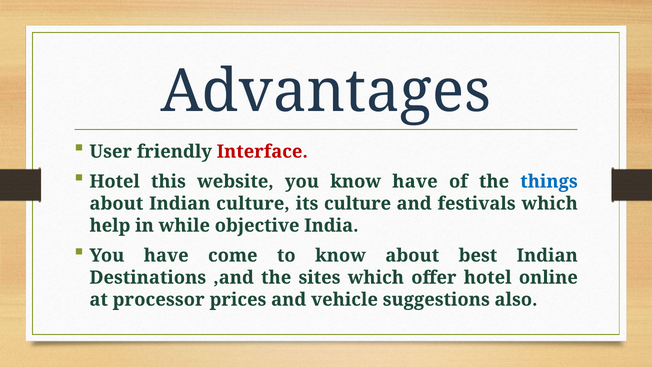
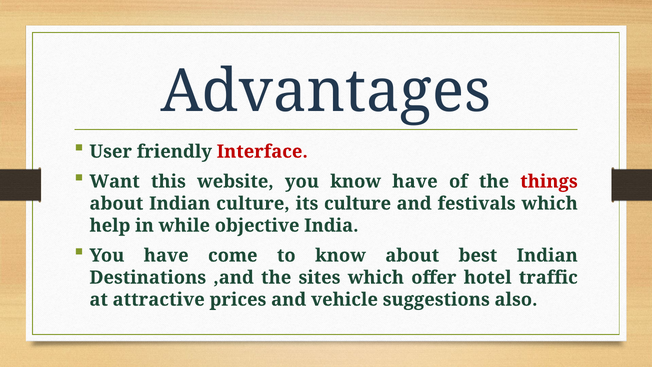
Hotel: Hotel -> Want (115, 181)
things colour: blue -> red (549, 181)
online: online -> traffic (548, 277)
processor: processor -> attractive (159, 299)
